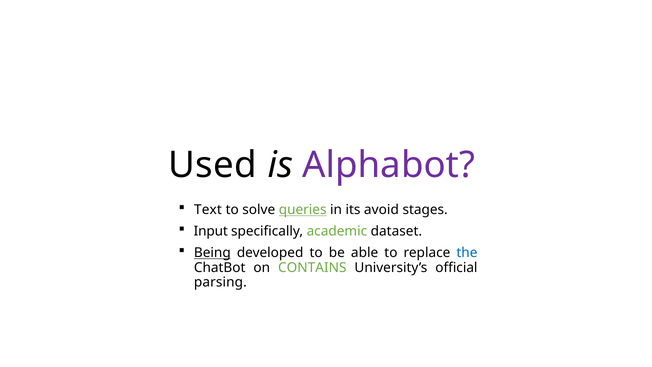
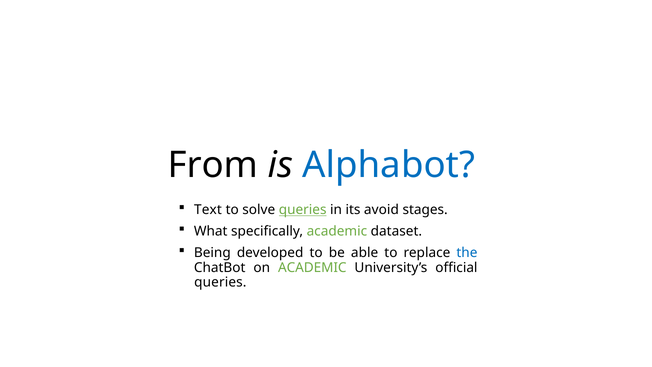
Used: Used -> From (213, 165)
Alphabot colour: purple -> blue (389, 165)
Input: Input -> What (211, 231)
Being underline: present -> none (212, 253)
on CONTAINS: CONTAINS -> ACADEMIC (312, 267)
parsing: parsing -> queries (220, 282)
